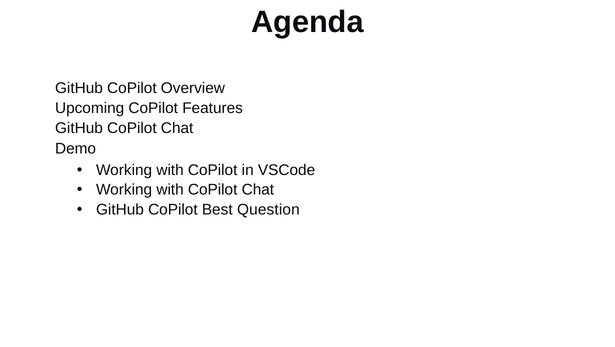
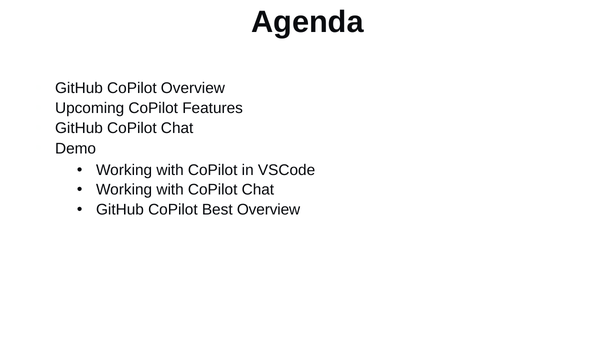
Best Question: Question -> Overview (269, 209)
